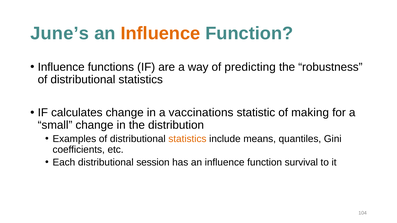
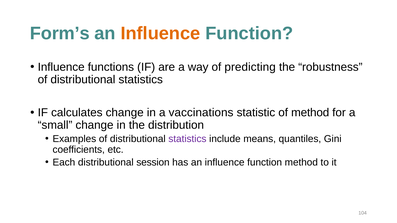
June’s: June’s -> Form’s (60, 33)
of making: making -> method (310, 113)
statistics colour: orange -> purple (187, 139)
function survival: survival -> method (301, 162)
